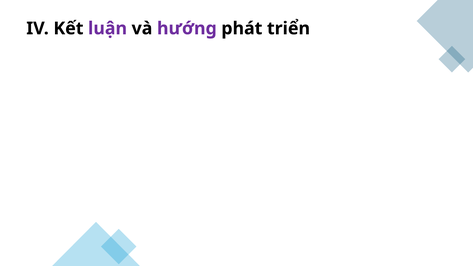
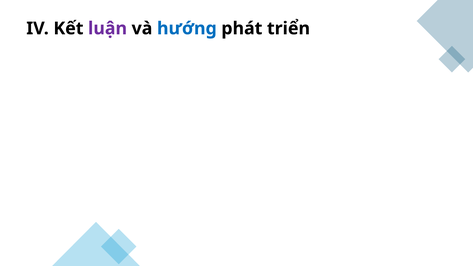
hướng colour: purple -> blue (187, 28)
